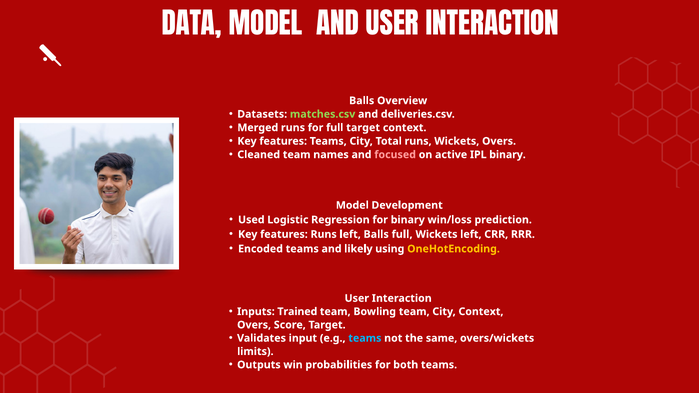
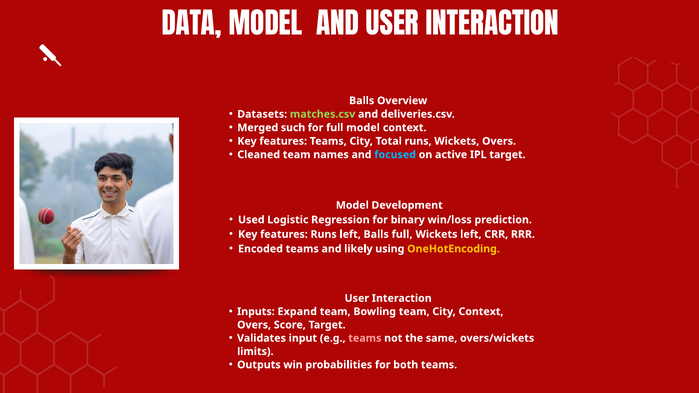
Merged runs: runs -> such (293, 128)
full target: target -> model (363, 128)
focused colour: pink -> light blue (395, 155)
IPL binary: binary -> target (508, 155)
Trained: Trained -> Expand (297, 312)
teams colour: light blue -> pink (365, 338)
